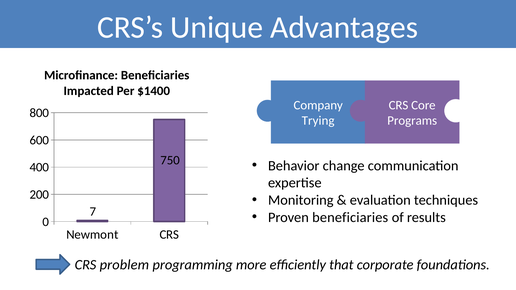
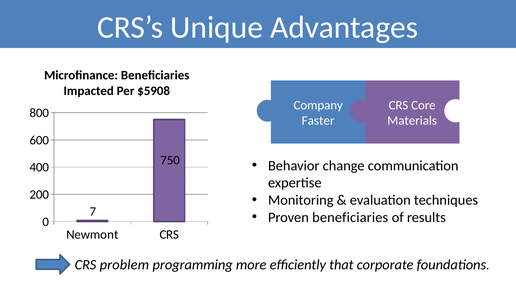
$1400: $1400 -> $5908 (154, 91)
Trying: Trying -> Faster (318, 121)
Programs: Programs -> Materials (412, 121)
